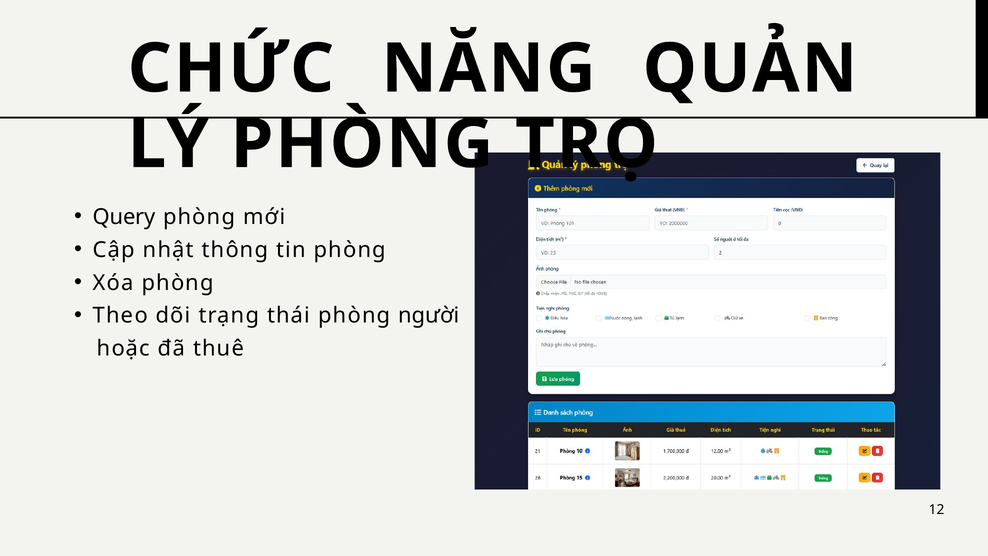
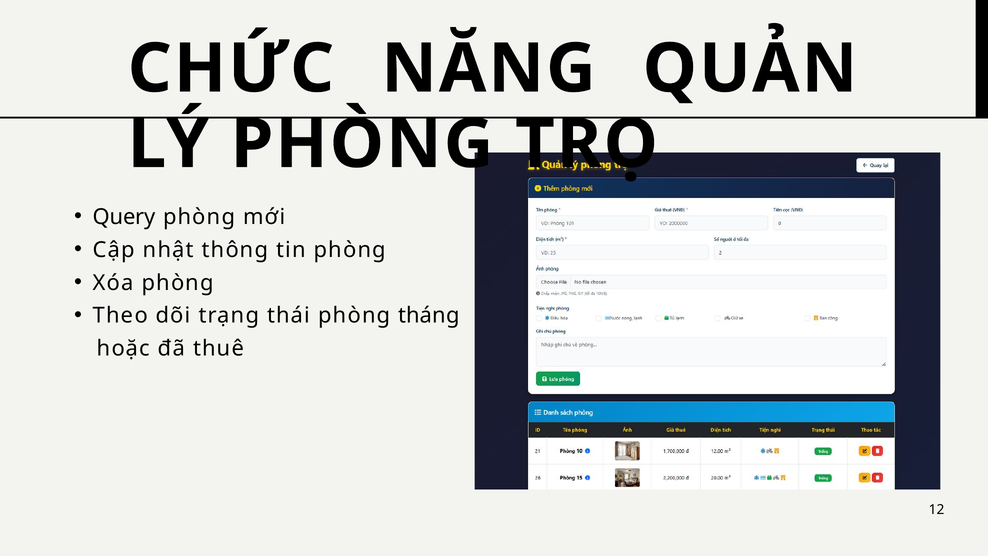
người: người -> tháng (429, 316)
